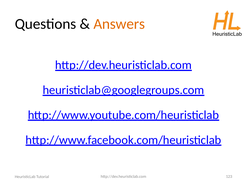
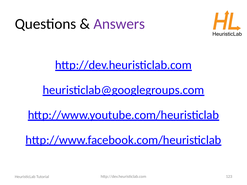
Answers colour: orange -> purple (119, 24)
